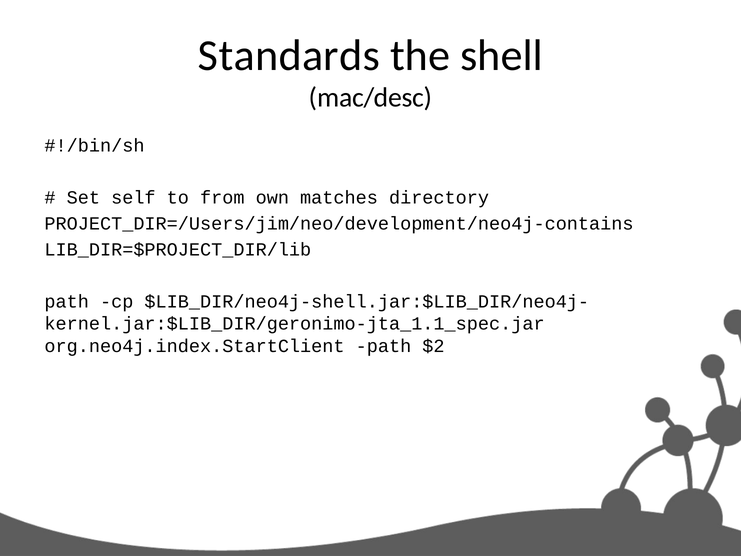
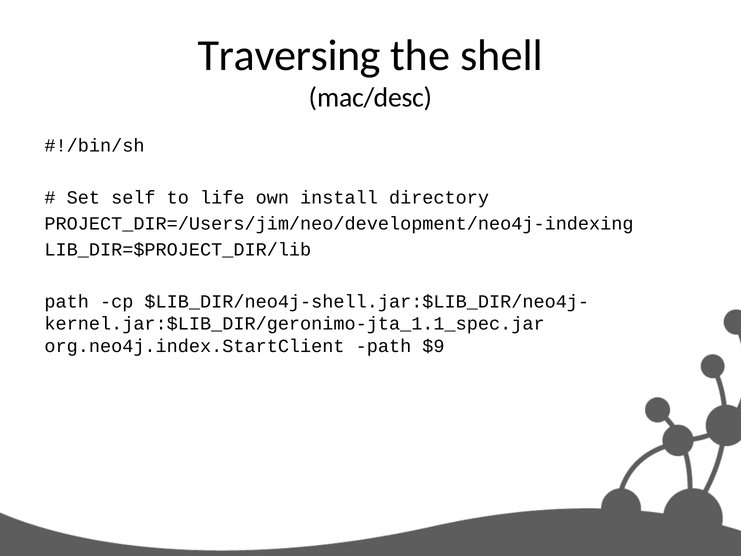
Standards: Standards -> Traversing (289, 56)
from: from -> life (222, 198)
matches: matches -> install (339, 198)
PROJECT_DIR=/Users/jim/neo/development/neo4j-contains: PROJECT_DIR=/Users/jim/neo/development/neo4j-contains -> PROJECT_DIR=/Users/jim/neo/development/neo4j-indexing (339, 224)
$2: $2 -> $9 (433, 346)
